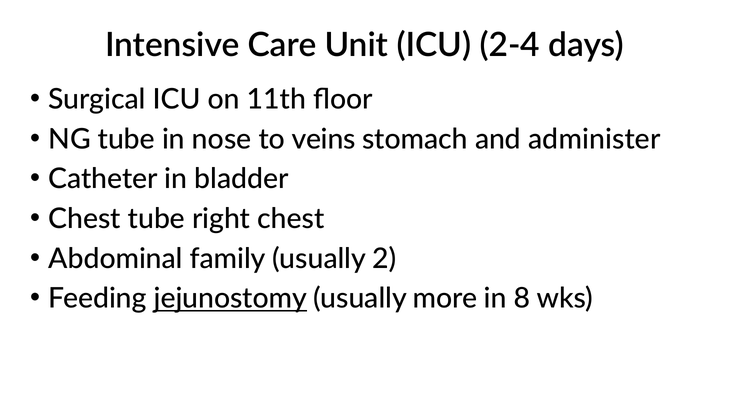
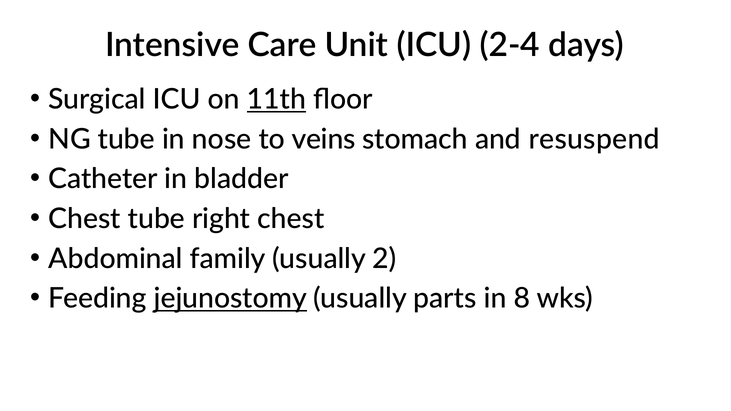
11th underline: none -> present (277, 99)
administer: administer -> resuspend (594, 139)
more: more -> parts (445, 299)
